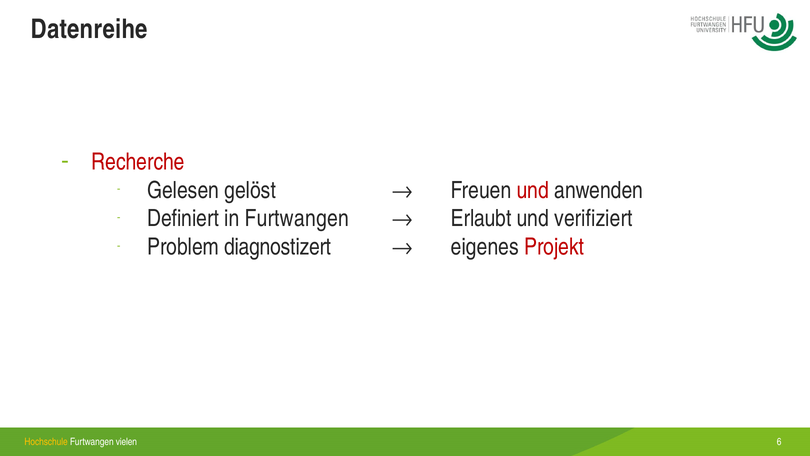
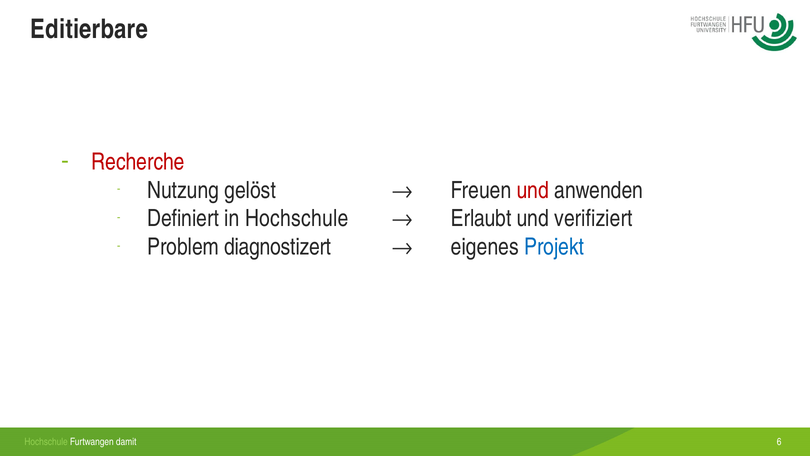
Datenreihe: Datenreihe -> Editierbare (89, 29)
Gelesen: Gelesen -> Nutzung (183, 190)
in Furtwangen: Furtwangen -> Hochschule (297, 218)
Projekt colour: red -> blue (554, 247)
Hochschule colour: yellow -> light green (46, 442)
vielen: vielen -> damit (126, 442)
